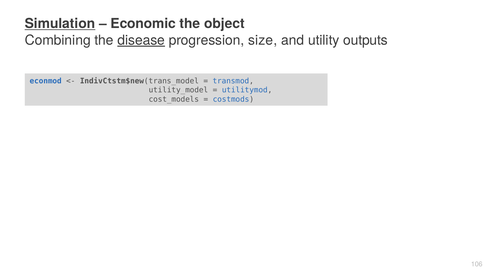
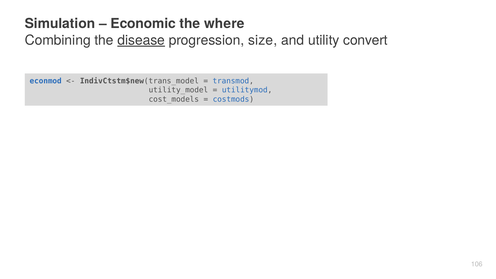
Simulation underline: present -> none (60, 24)
object: object -> where (224, 24)
outputs: outputs -> convert (366, 40)
